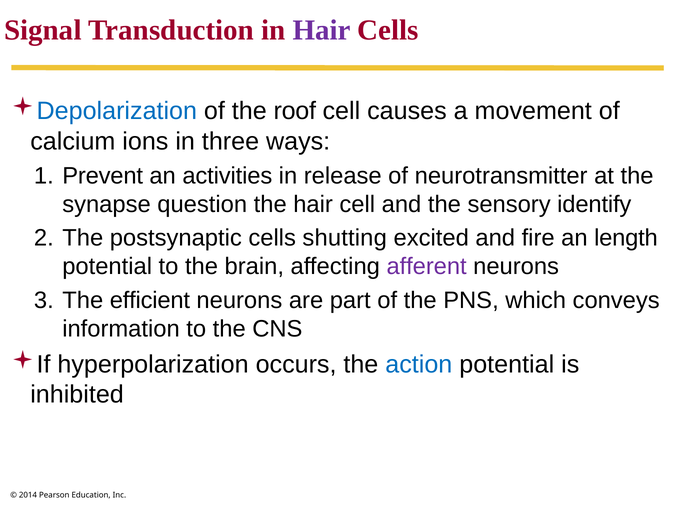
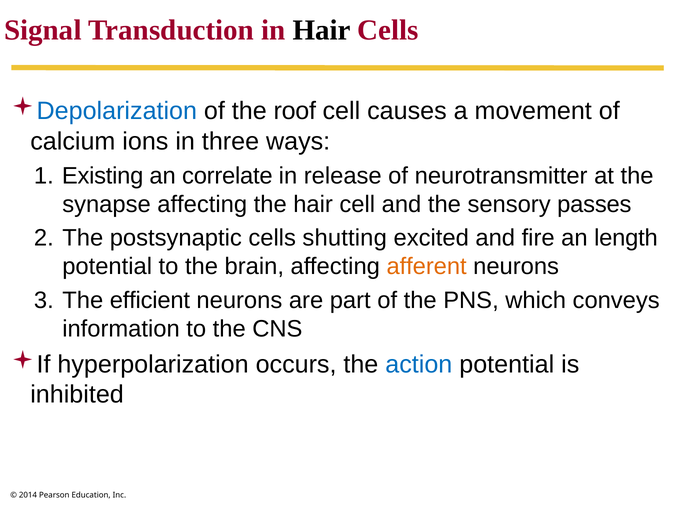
Hair colour: purple -> black (322, 30)
Prevent: Prevent -> Existing (103, 176)
activities: activities -> correlate (227, 176)
synapse question: question -> affecting (202, 204)
identify: identify -> passes (594, 204)
afferent colour: purple -> orange (427, 267)
